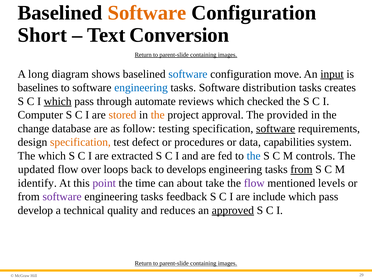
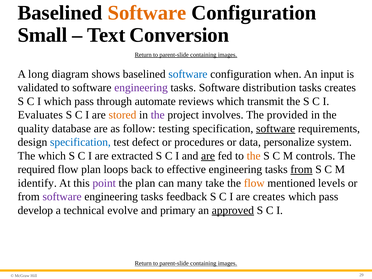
Short: Short -> Small (42, 35)
move: move -> when (288, 74)
input underline: present -> none (332, 74)
baselines: baselines -> validated (38, 88)
engineering colour: blue -> purple (141, 88)
which underline: present -> none (58, 101)
checked: checked -> transmit (265, 101)
Computer: Computer -> Evaluates (40, 115)
the colour: orange -> purple (158, 115)
approval: approval -> involves (223, 115)
change: change -> quality (33, 129)
specification colour: orange -> blue (80, 142)
capabilities: capabilities -> personalize (289, 142)
are underline: none -> present (208, 156)
the colour: blue -> orange (254, 156)
updated: updated -> required (36, 169)
flow over: over -> plan (91, 169)
develops: develops -> effective (186, 169)
the time: time -> plan (145, 183)
about: about -> many (190, 183)
flow colour: purple -> orange (254, 183)
are include: include -> creates (269, 197)
quality: quality -> evolve (123, 210)
reduces: reduces -> primary (178, 210)
